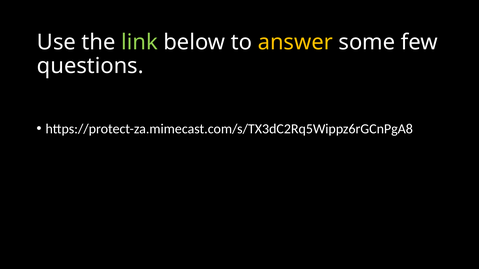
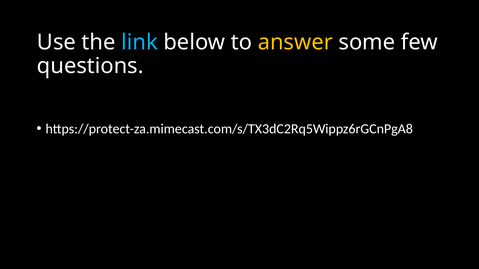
link colour: light green -> light blue (139, 42)
